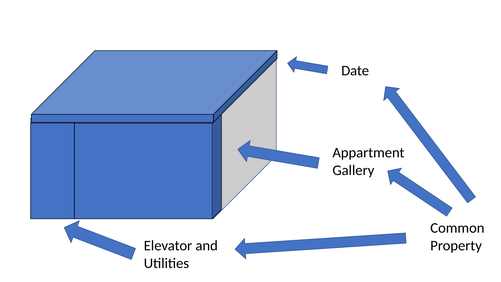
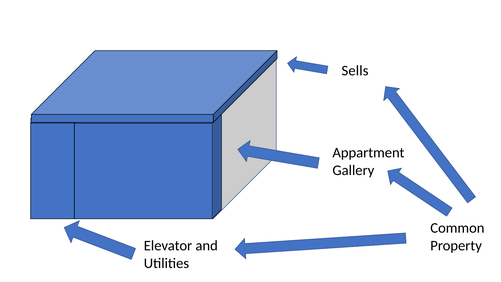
Date: Date -> Sells (355, 71)
